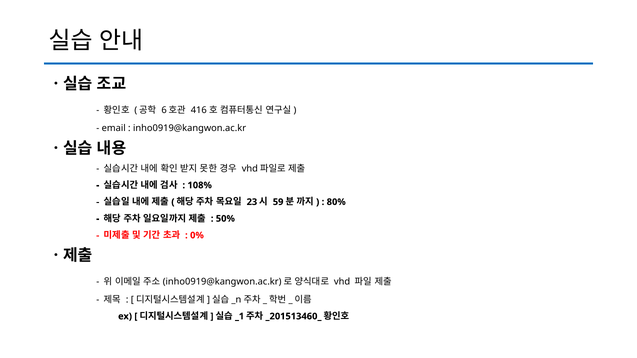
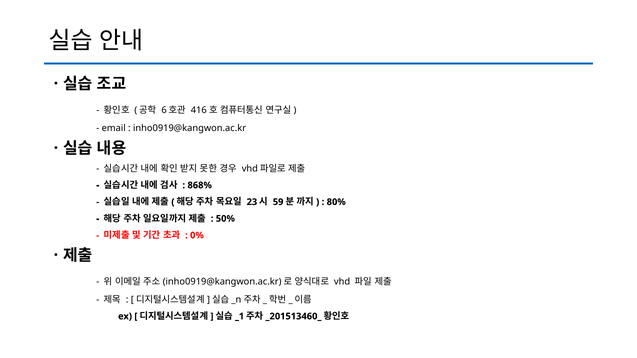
108%: 108% -> 868% (200, 185)
